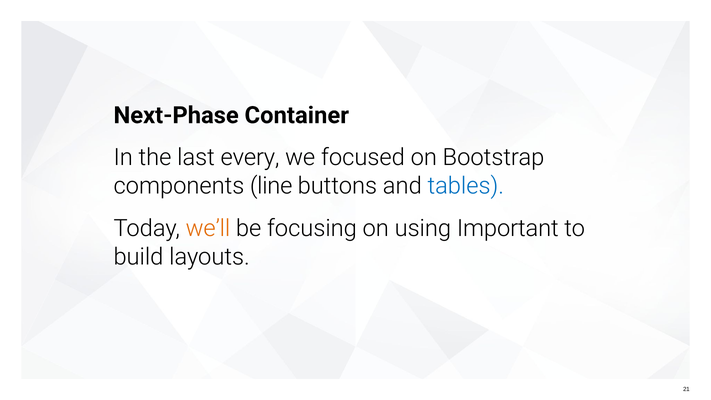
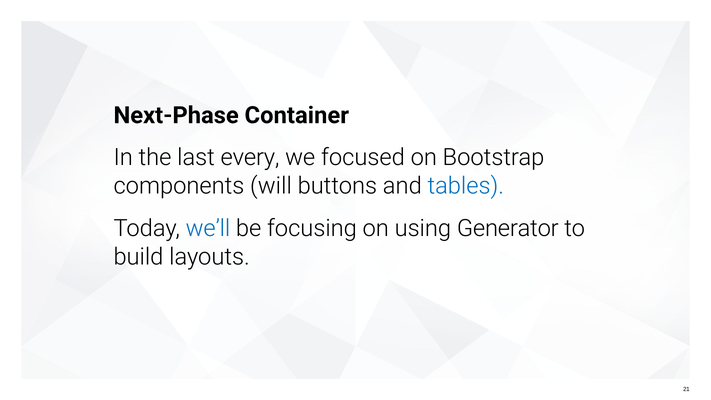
line: line -> will (271, 186)
we’ll colour: orange -> blue (208, 228)
Important: Important -> Generator (508, 228)
